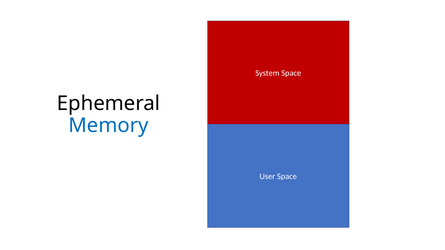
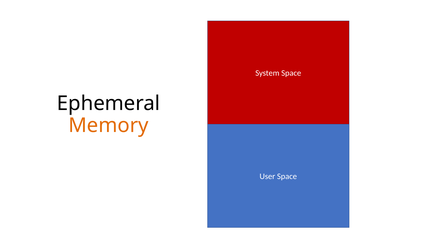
Memory colour: blue -> orange (109, 126)
